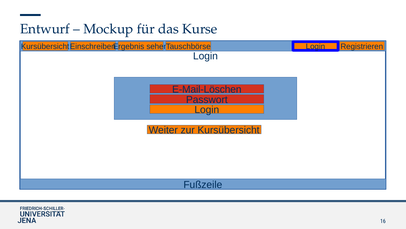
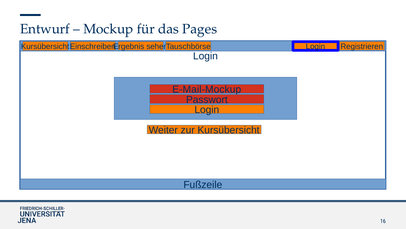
Kurse: Kurse -> Pages (200, 29)
E-Mail-Löschen: E-Mail-Löschen -> E-Mail-Mockup (207, 89)
